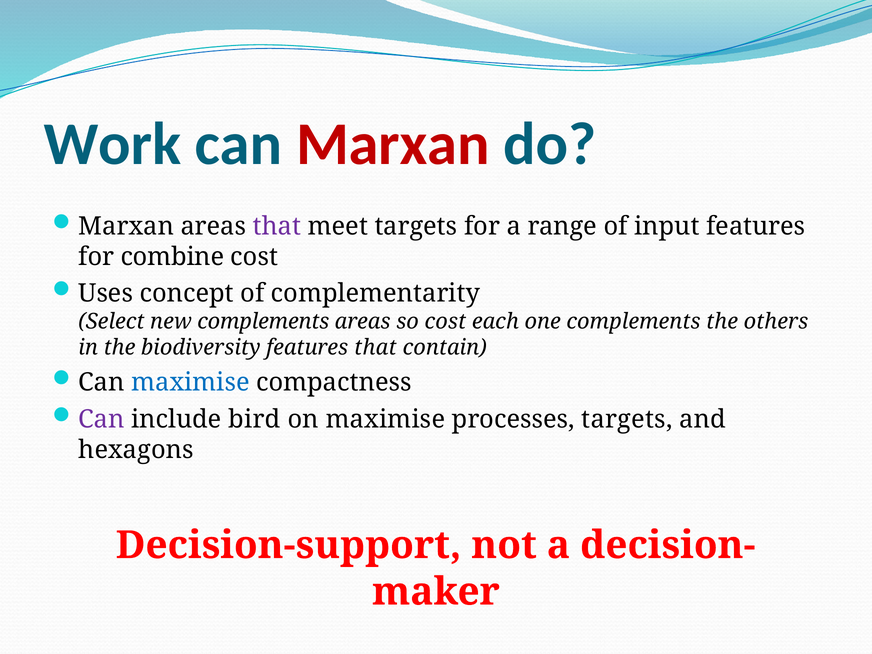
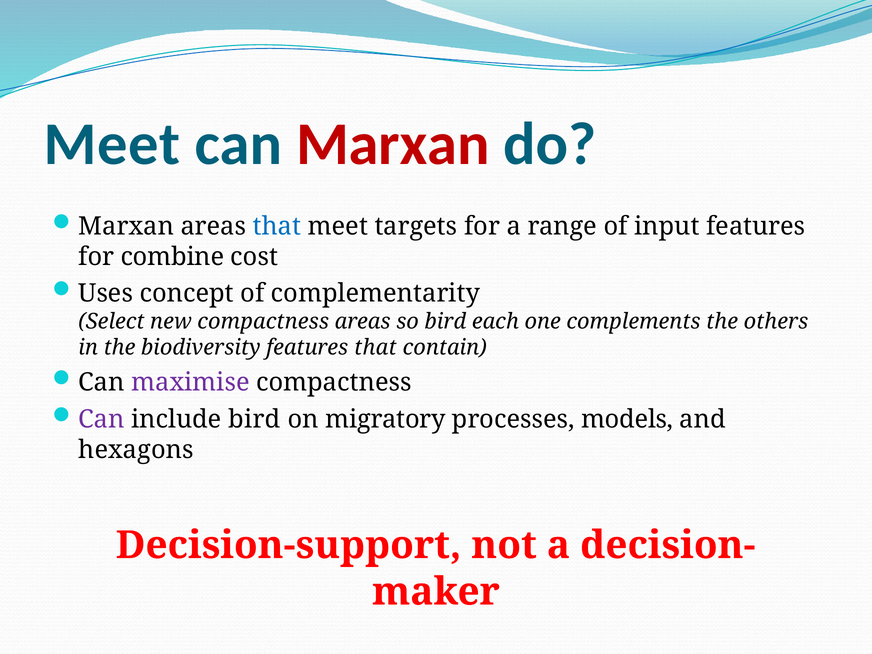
Work: Work -> Meet (112, 144)
that colour: purple -> blue (277, 226)
new complements: complements -> compactness (263, 322)
so cost: cost -> bird (445, 322)
maximise colour: blue -> purple (190, 383)
on maximise: maximise -> migratory (386, 419)
processes targets: targets -> models (627, 419)
